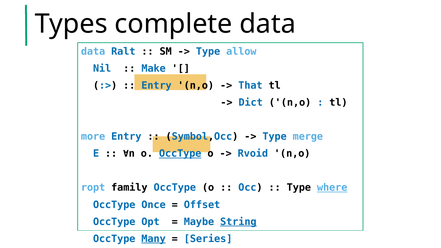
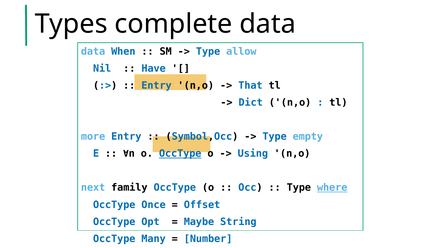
Ralt: Ralt -> When (123, 51)
Make: Make -> Have (154, 68)
merge: merge -> empty (308, 137)
Rvoid: Rvoid -> Using (253, 154)
ropt: ropt -> next (93, 188)
String underline: present -> none (238, 222)
Many underline: present -> none (154, 239)
Series: Series -> Number (208, 239)
